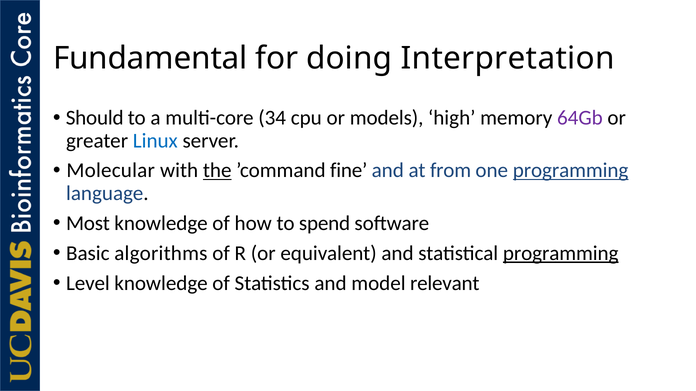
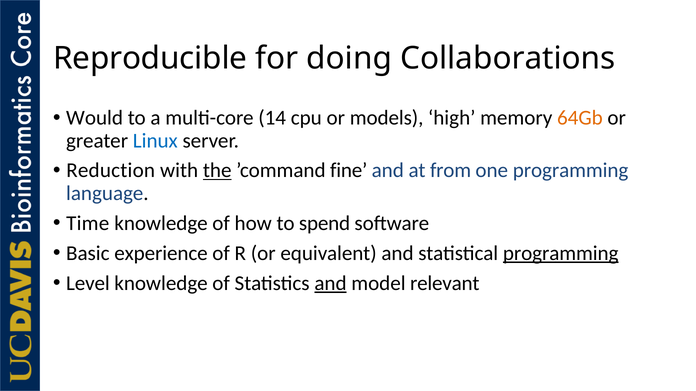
Fundamental: Fundamental -> Reproducible (150, 58)
Interpretation: Interpretation -> Collaborations (508, 58)
Should: Should -> Would (95, 118)
34: 34 -> 14 (272, 118)
64Gb colour: purple -> orange (580, 118)
Molecular: Molecular -> Reduction (111, 171)
programming underline: present -> none (571, 171)
Most: Most -> Time (88, 223)
algorithms: algorithms -> experience (161, 253)
and underline: none -> present (331, 283)
